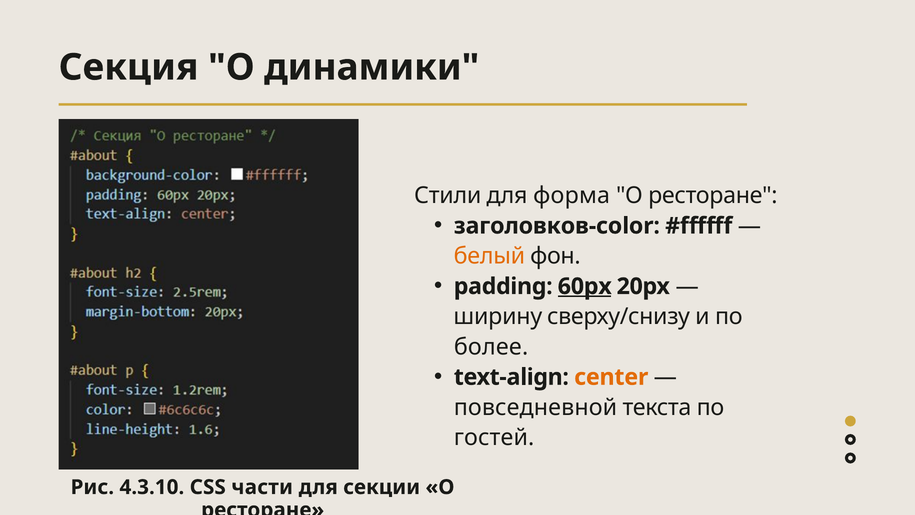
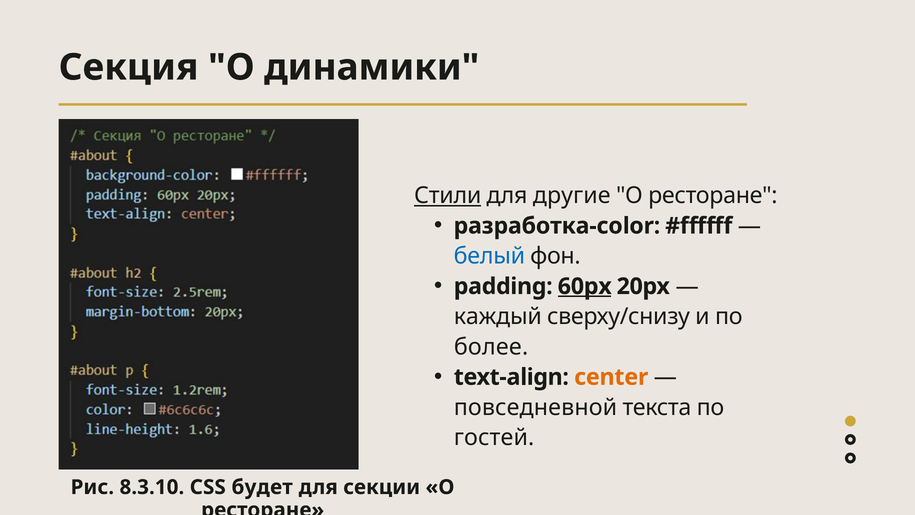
Стили underline: none -> present (448, 196)
форма: форма -> другие (572, 196)
заголовков-color: заголовков-color -> разработка-color (557, 226)
белый colour: orange -> blue (489, 256)
ширину: ширину -> каждый (498, 316)
4.3.10: 4.3.10 -> 8.3.10 (152, 487)
части: части -> будет (262, 487)
